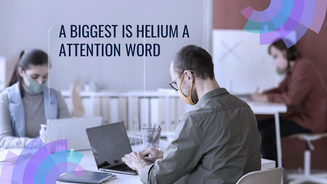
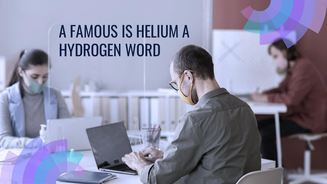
BIGGEST: BIGGEST -> FAMOUS (94, 33)
ATTENTION: ATTENTION -> HYDROGEN (90, 51)
